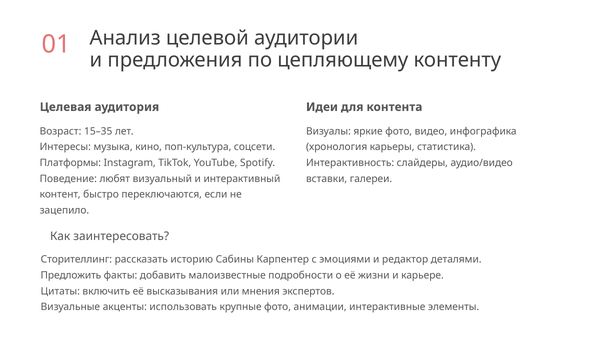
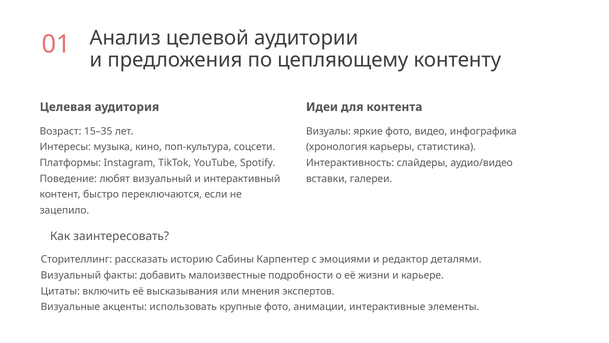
Предложить: Предложить -> Визуальный (71, 275)
